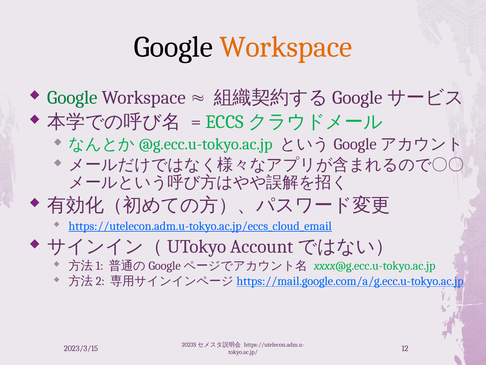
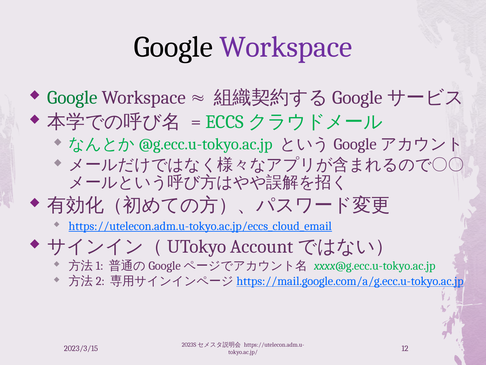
Workspace colour: orange -> purple (286, 47)
